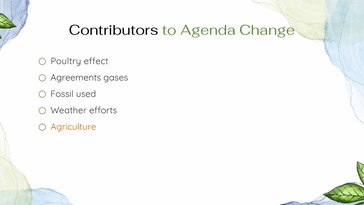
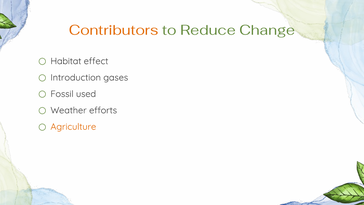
Contributors colour: black -> orange (114, 30)
Agenda: Agenda -> Reduce (208, 30)
Poultry: Poultry -> Habitat (66, 61)
Agreements: Agreements -> Introduction (76, 77)
